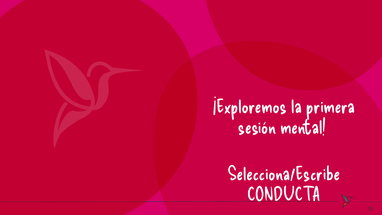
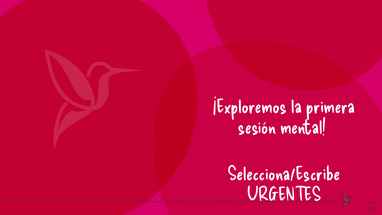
CONDUCTA: CONDUCTA -> URGENTES (284, 195)
